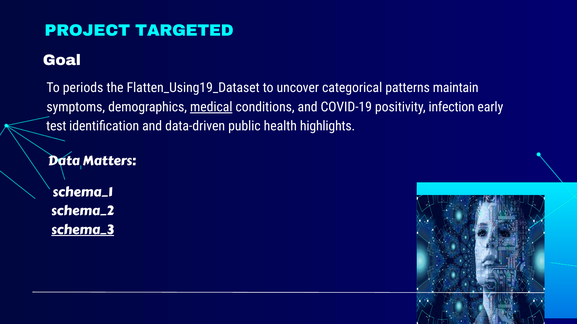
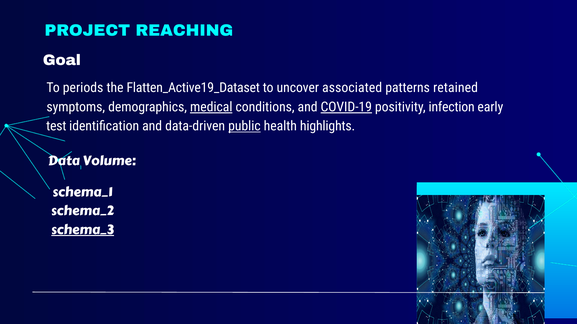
TARGETED: TARGETED -> REACHING (184, 30)
Flatten_Using19_Dataset: Flatten_Using19_Dataset -> Flatten_Active19_Dataset (193, 88)
categorical: categorical -> associated (352, 88)
maintain: maintain -> retained (456, 88)
COVID-19 underline: none -> present (346, 107)
public underline: none -> present (244, 126)
Matters: Matters -> Volume (109, 161)
